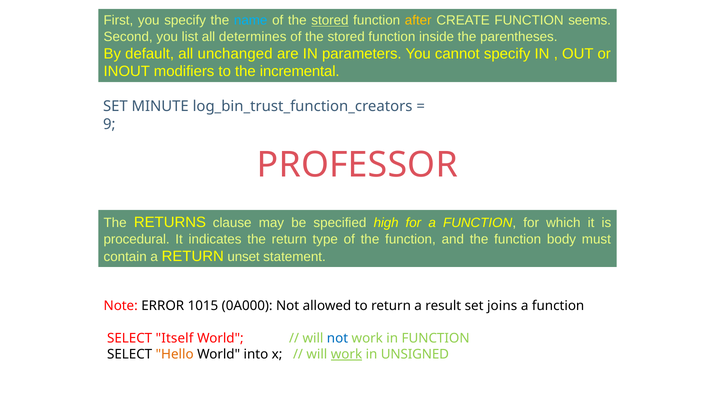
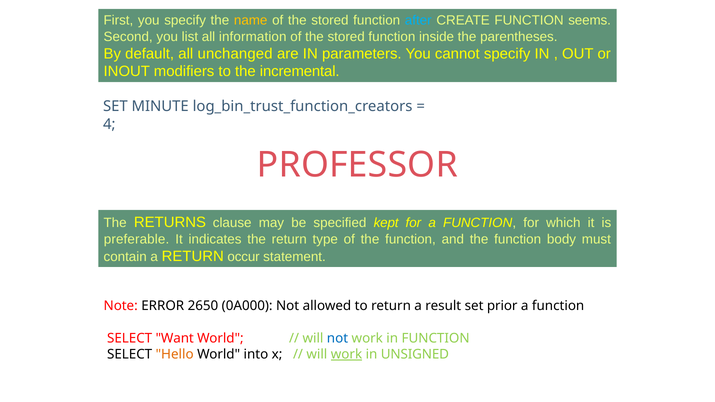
name colour: light blue -> yellow (251, 21)
stored underline: present -> none (330, 21)
after colour: yellow -> light blue (418, 21)
determines: determines -> information (253, 37)
9: 9 -> 4 (109, 124)
high: high -> kept (386, 223)
procedural: procedural -> preferable (137, 240)
unset: unset -> occur (244, 257)
1015: 1015 -> 2650 (203, 306)
joins: joins -> prior (502, 306)
Itself: Itself -> Want (175, 338)
